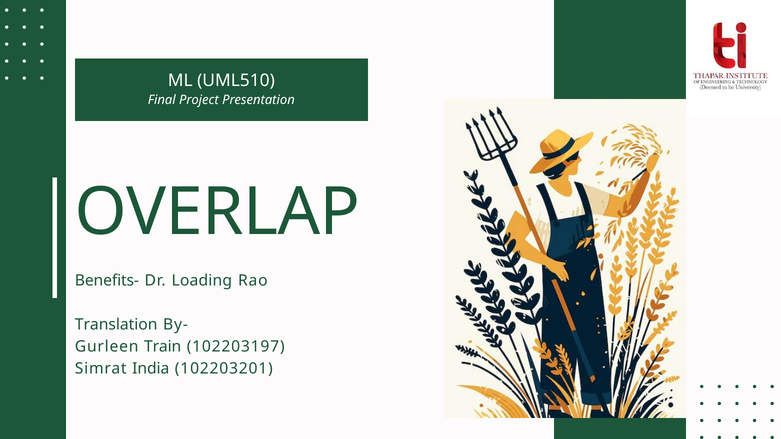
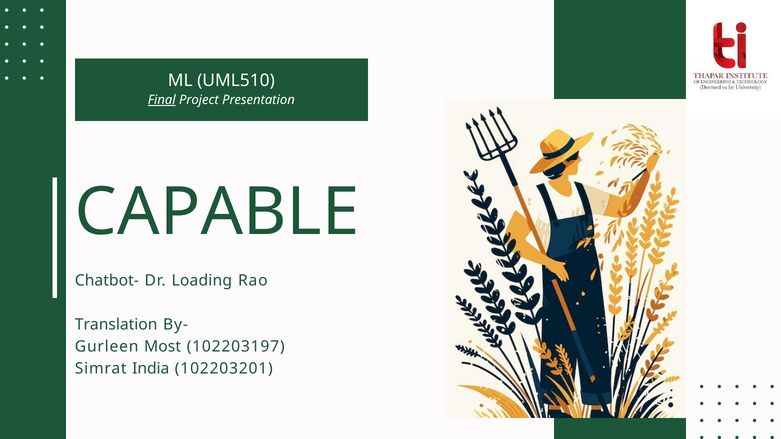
Final underline: none -> present (162, 100)
OVERLAP: OVERLAP -> CAPABLE (217, 213)
Benefits-: Benefits- -> Chatbot- (107, 281)
Train: Train -> Most (163, 347)
